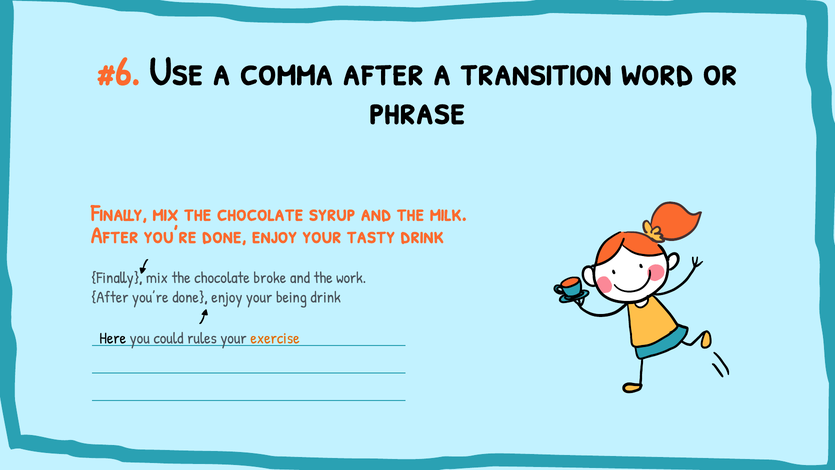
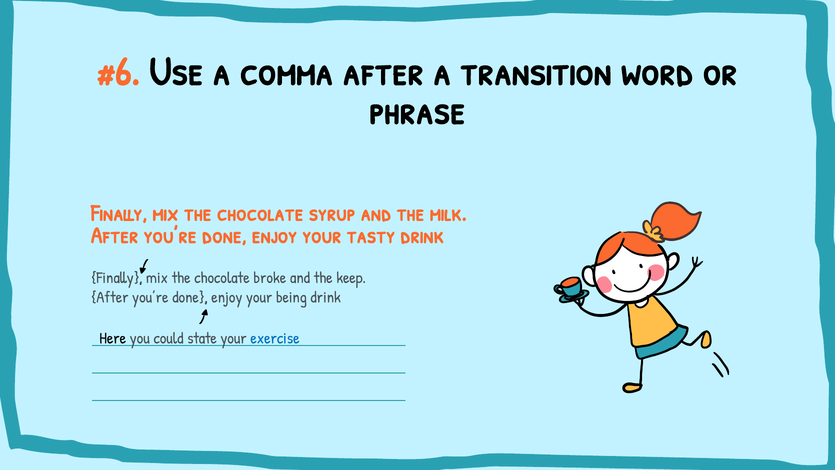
work: work -> keep (351, 278)
rules: rules -> state (202, 338)
exercise colour: orange -> blue (275, 338)
